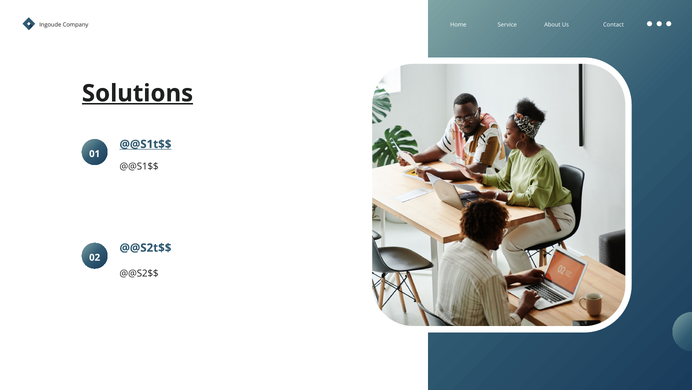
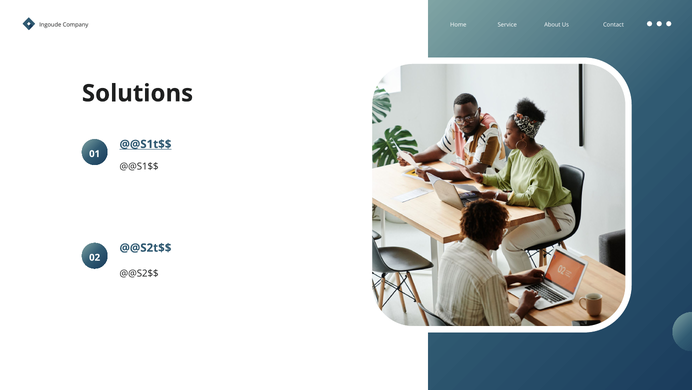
Solutions underline: present -> none (138, 93)
